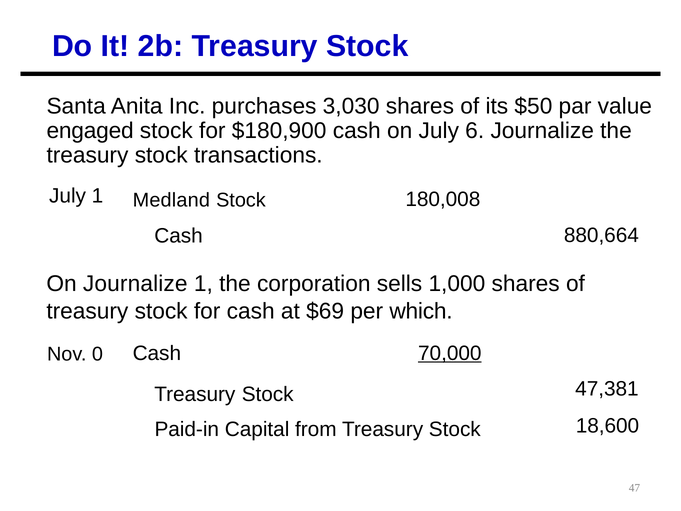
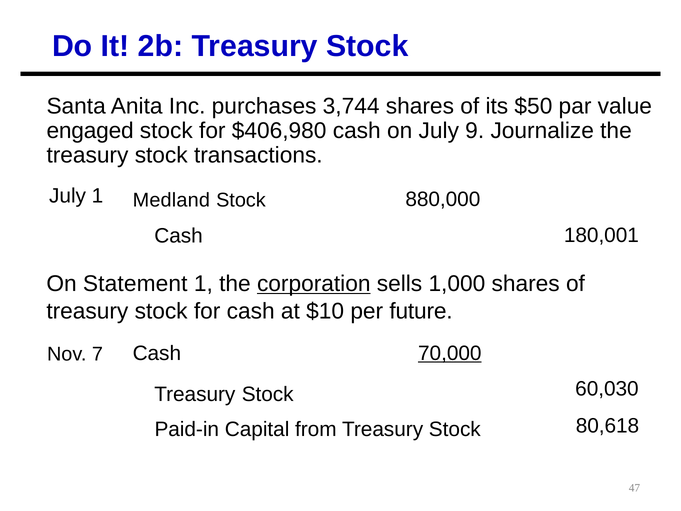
3,030: 3,030 -> 3,744 (351, 106)
$180,900: $180,900 -> $406,980 (279, 131)
6: 6 -> 9 (475, 131)
180,008: 180,008 -> 880,000 (443, 199)
880,664: 880,664 -> 180,001 (601, 235)
On Journalize: Journalize -> Statement (135, 284)
corporation underline: none -> present (314, 284)
$69: $69 -> $10 (325, 311)
which: which -> future (421, 311)
0: 0 -> 7 (97, 354)
47,381: 47,381 -> 60,030 (607, 389)
18,600: 18,600 -> 80,618 (607, 426)
